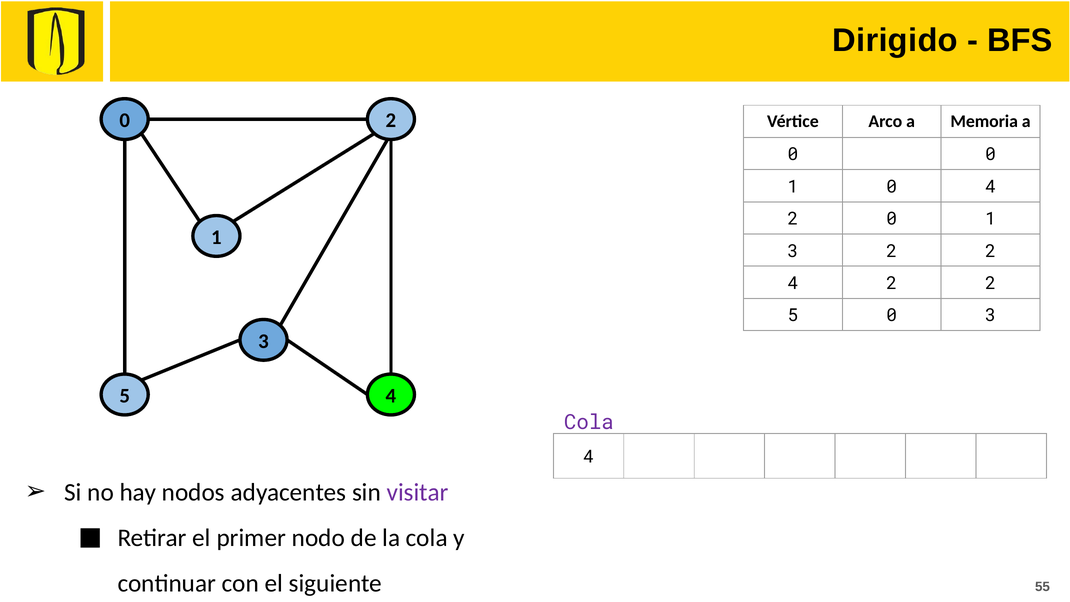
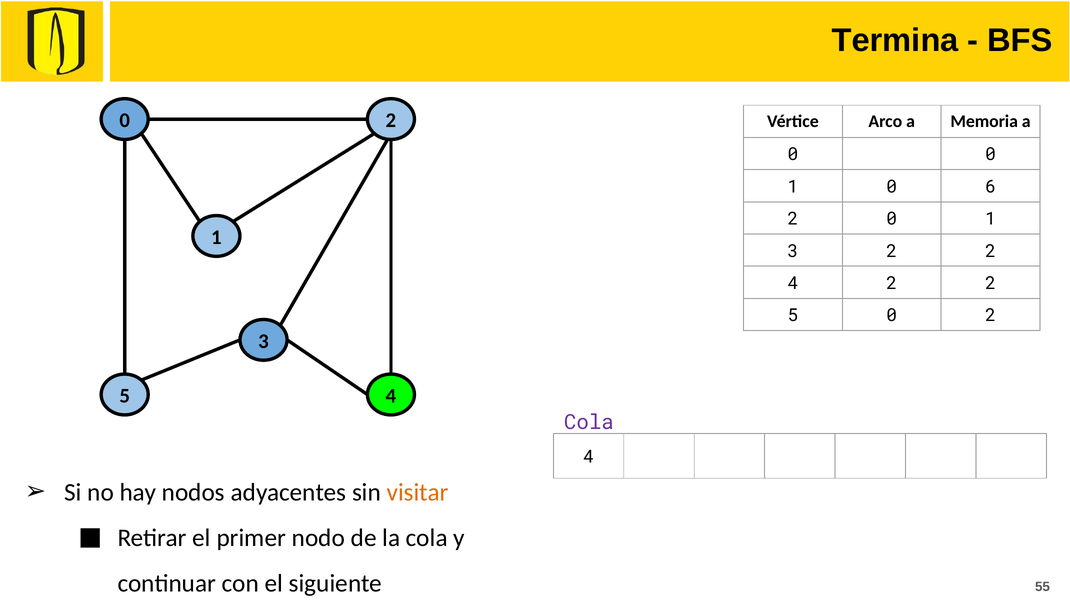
Dirigido: Dirigido -> Termina (895, 41)
0 4: 4 -> 6 (991, 187)
0 3: 3 -> 2 (991, 315)
visitar colour: purple -> orange (418, 492)
